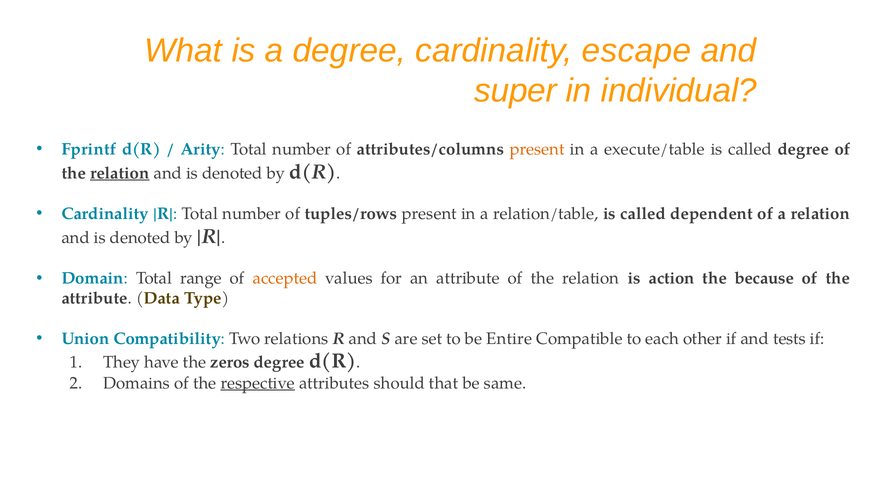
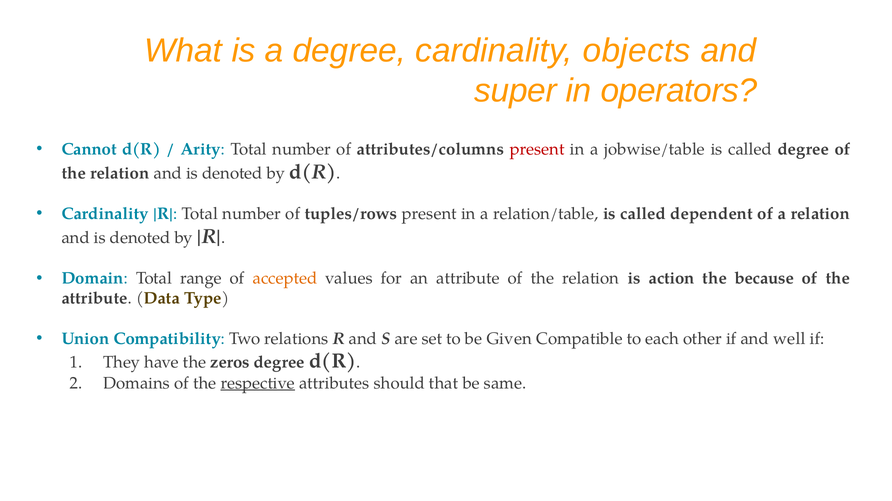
escape: escape -> objects (637, 51)
individual: individual -> operators (679, 91)
Fprintf: Fprintf -> Cannot (89, 150)
present colour: orange -> red (537, 150)
execute/table: execute/table -> jobwise/table (655, 150)
relation underline: present -> none (120, 173)
Entire: Entire -> Given (509, 339)
tests: tests -> well (789, 339)
